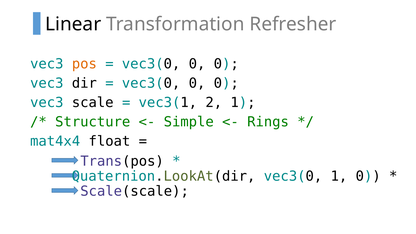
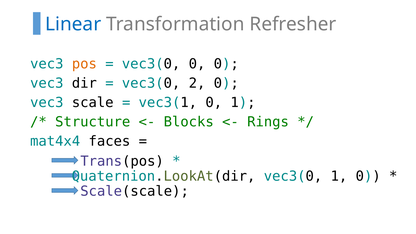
Linear colour: black -> blue (73, 24)
0: 0 -> 2 (197, 83)
vec3(1 2: 2 -> 0 (214, 103)
Simple: Simple -> Blocks (189, 122)
float: float -> faces (109, 141)
